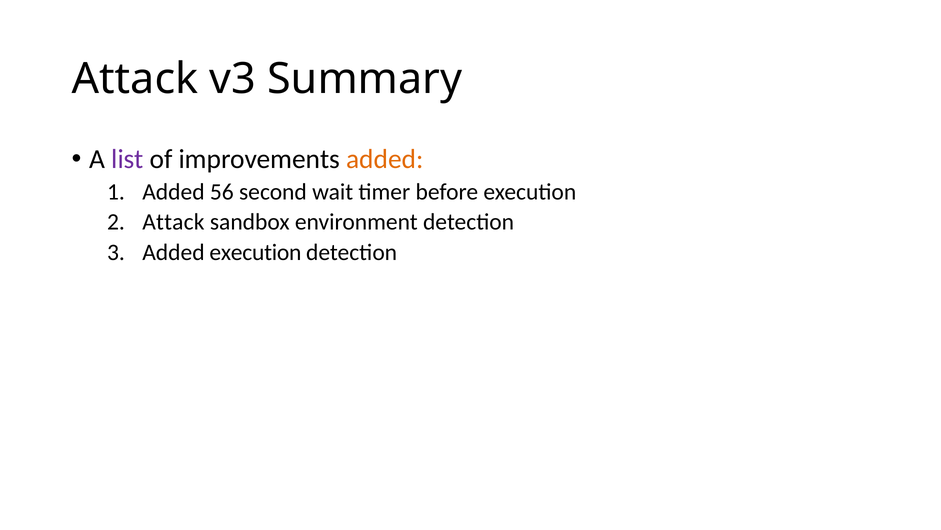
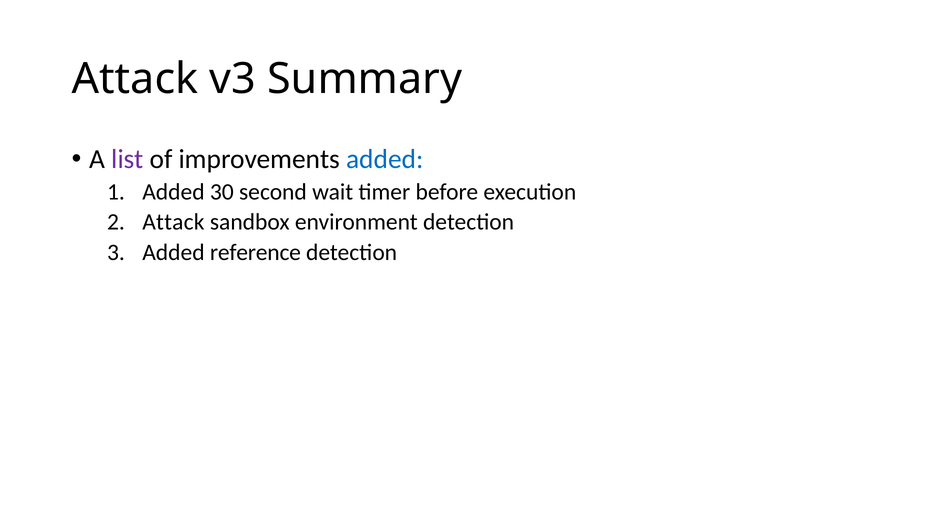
added colour: orange -> blue (385, 159)
56: 56 -> 30 (222, 192)
Added execution: execution -> reference (255, 252)
